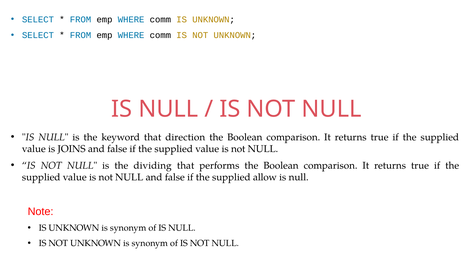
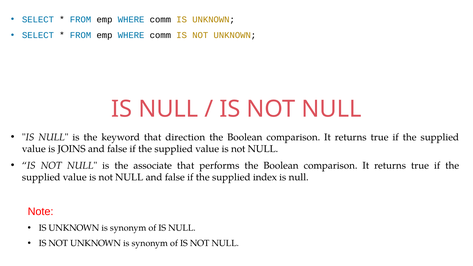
dividing: dividing -> associate (153, 166)
allow: allow -> index (265, 177)
